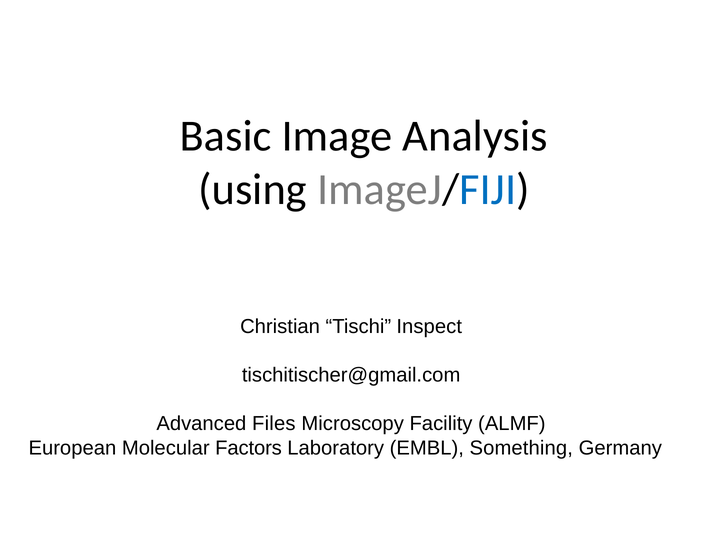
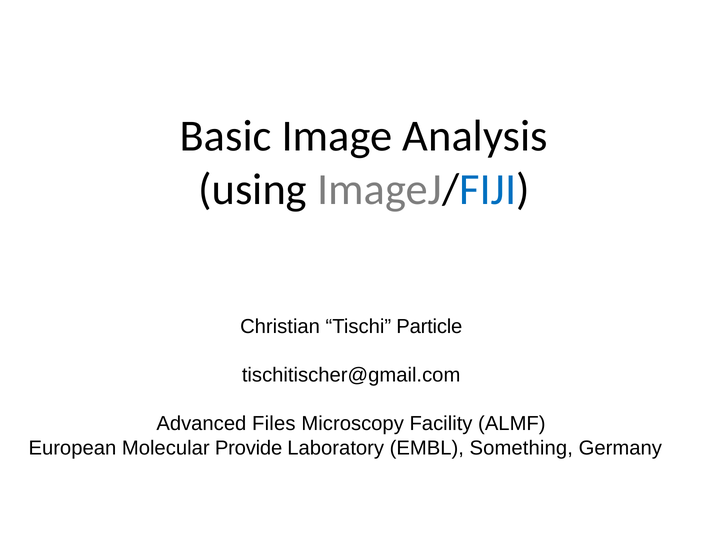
Inspect: Inspect -> Particle (429, 327)
Factors: Factors -> Provide (249, 448)
